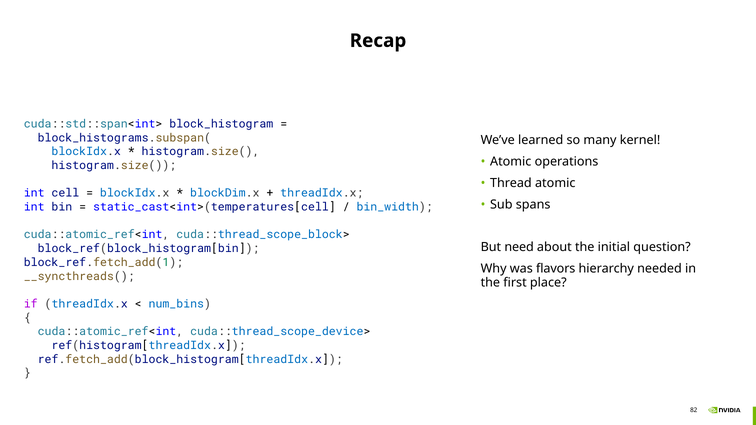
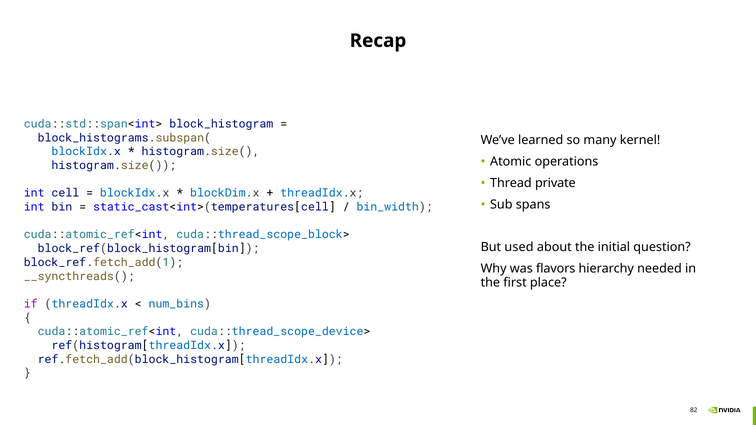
Thread atomic: atomic -> private (555, 183)
need: need -> used (519, 247)
